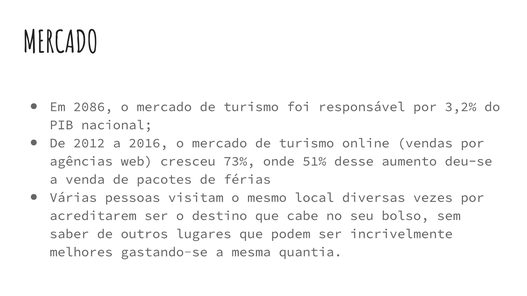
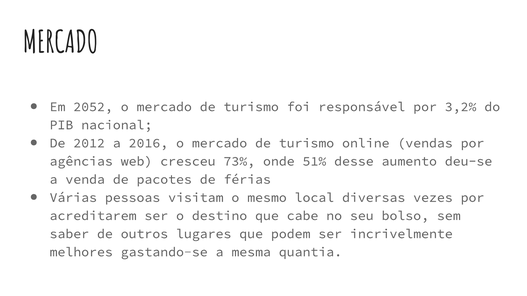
2086: 2086 -> 2052 (93, 107)
